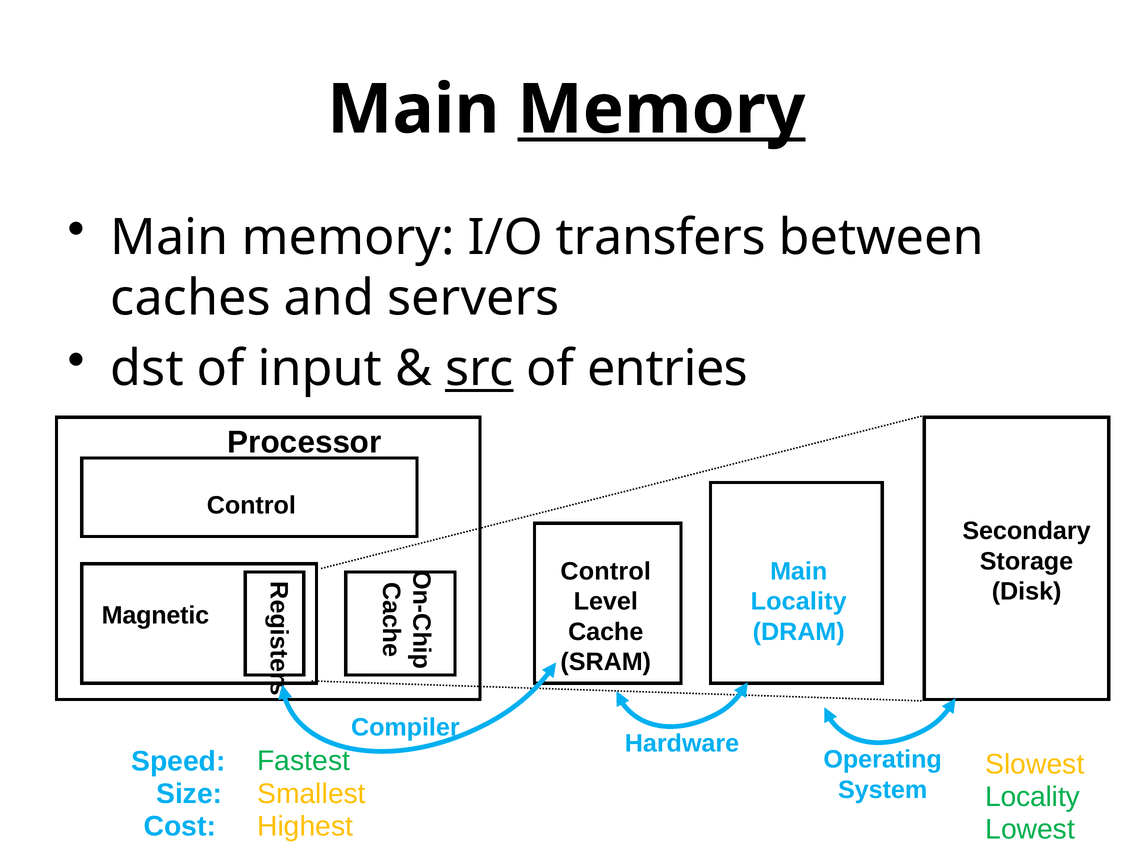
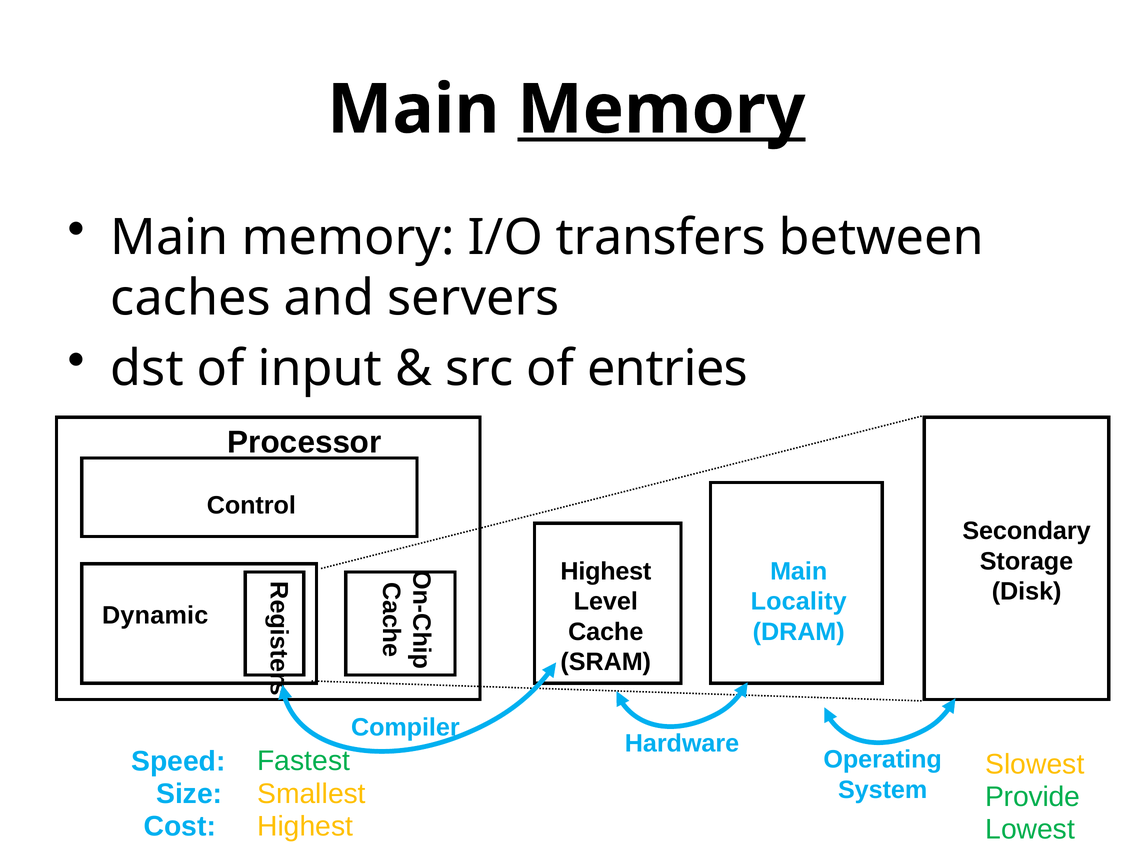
src underline: present -> none (479, 369)
Control: Control -> Highest (606, 571)
Magnetic: Magnetic -> Dynamic (155, 615)
Smallest Locality: Locality -> Provide (1033, 797)
